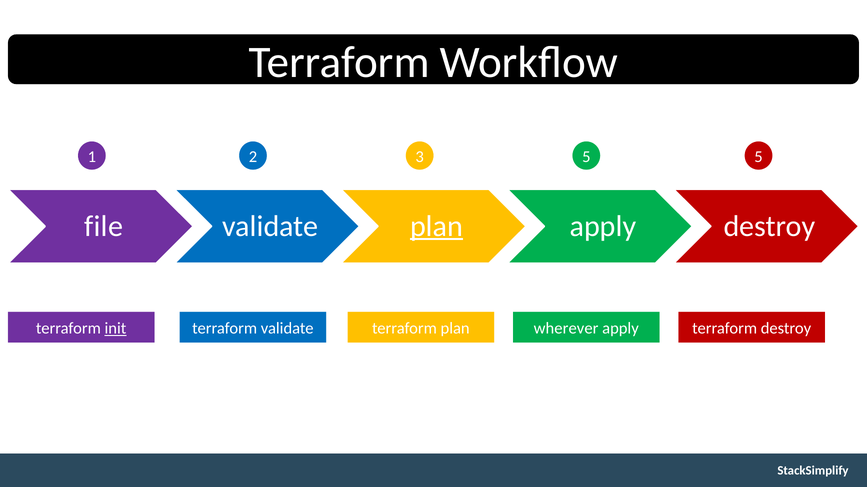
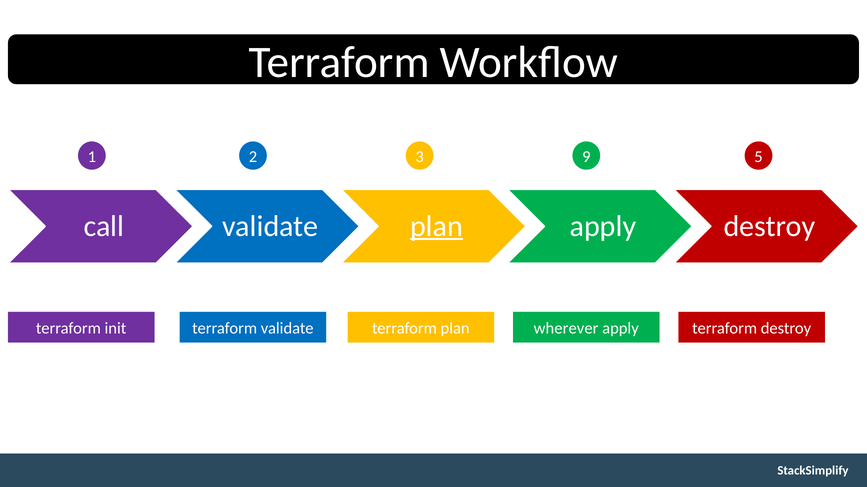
3 5: 5 -> 9 (586, 157)
file: file -> call (104, 226)
init underline: present -> none (115, 329)
